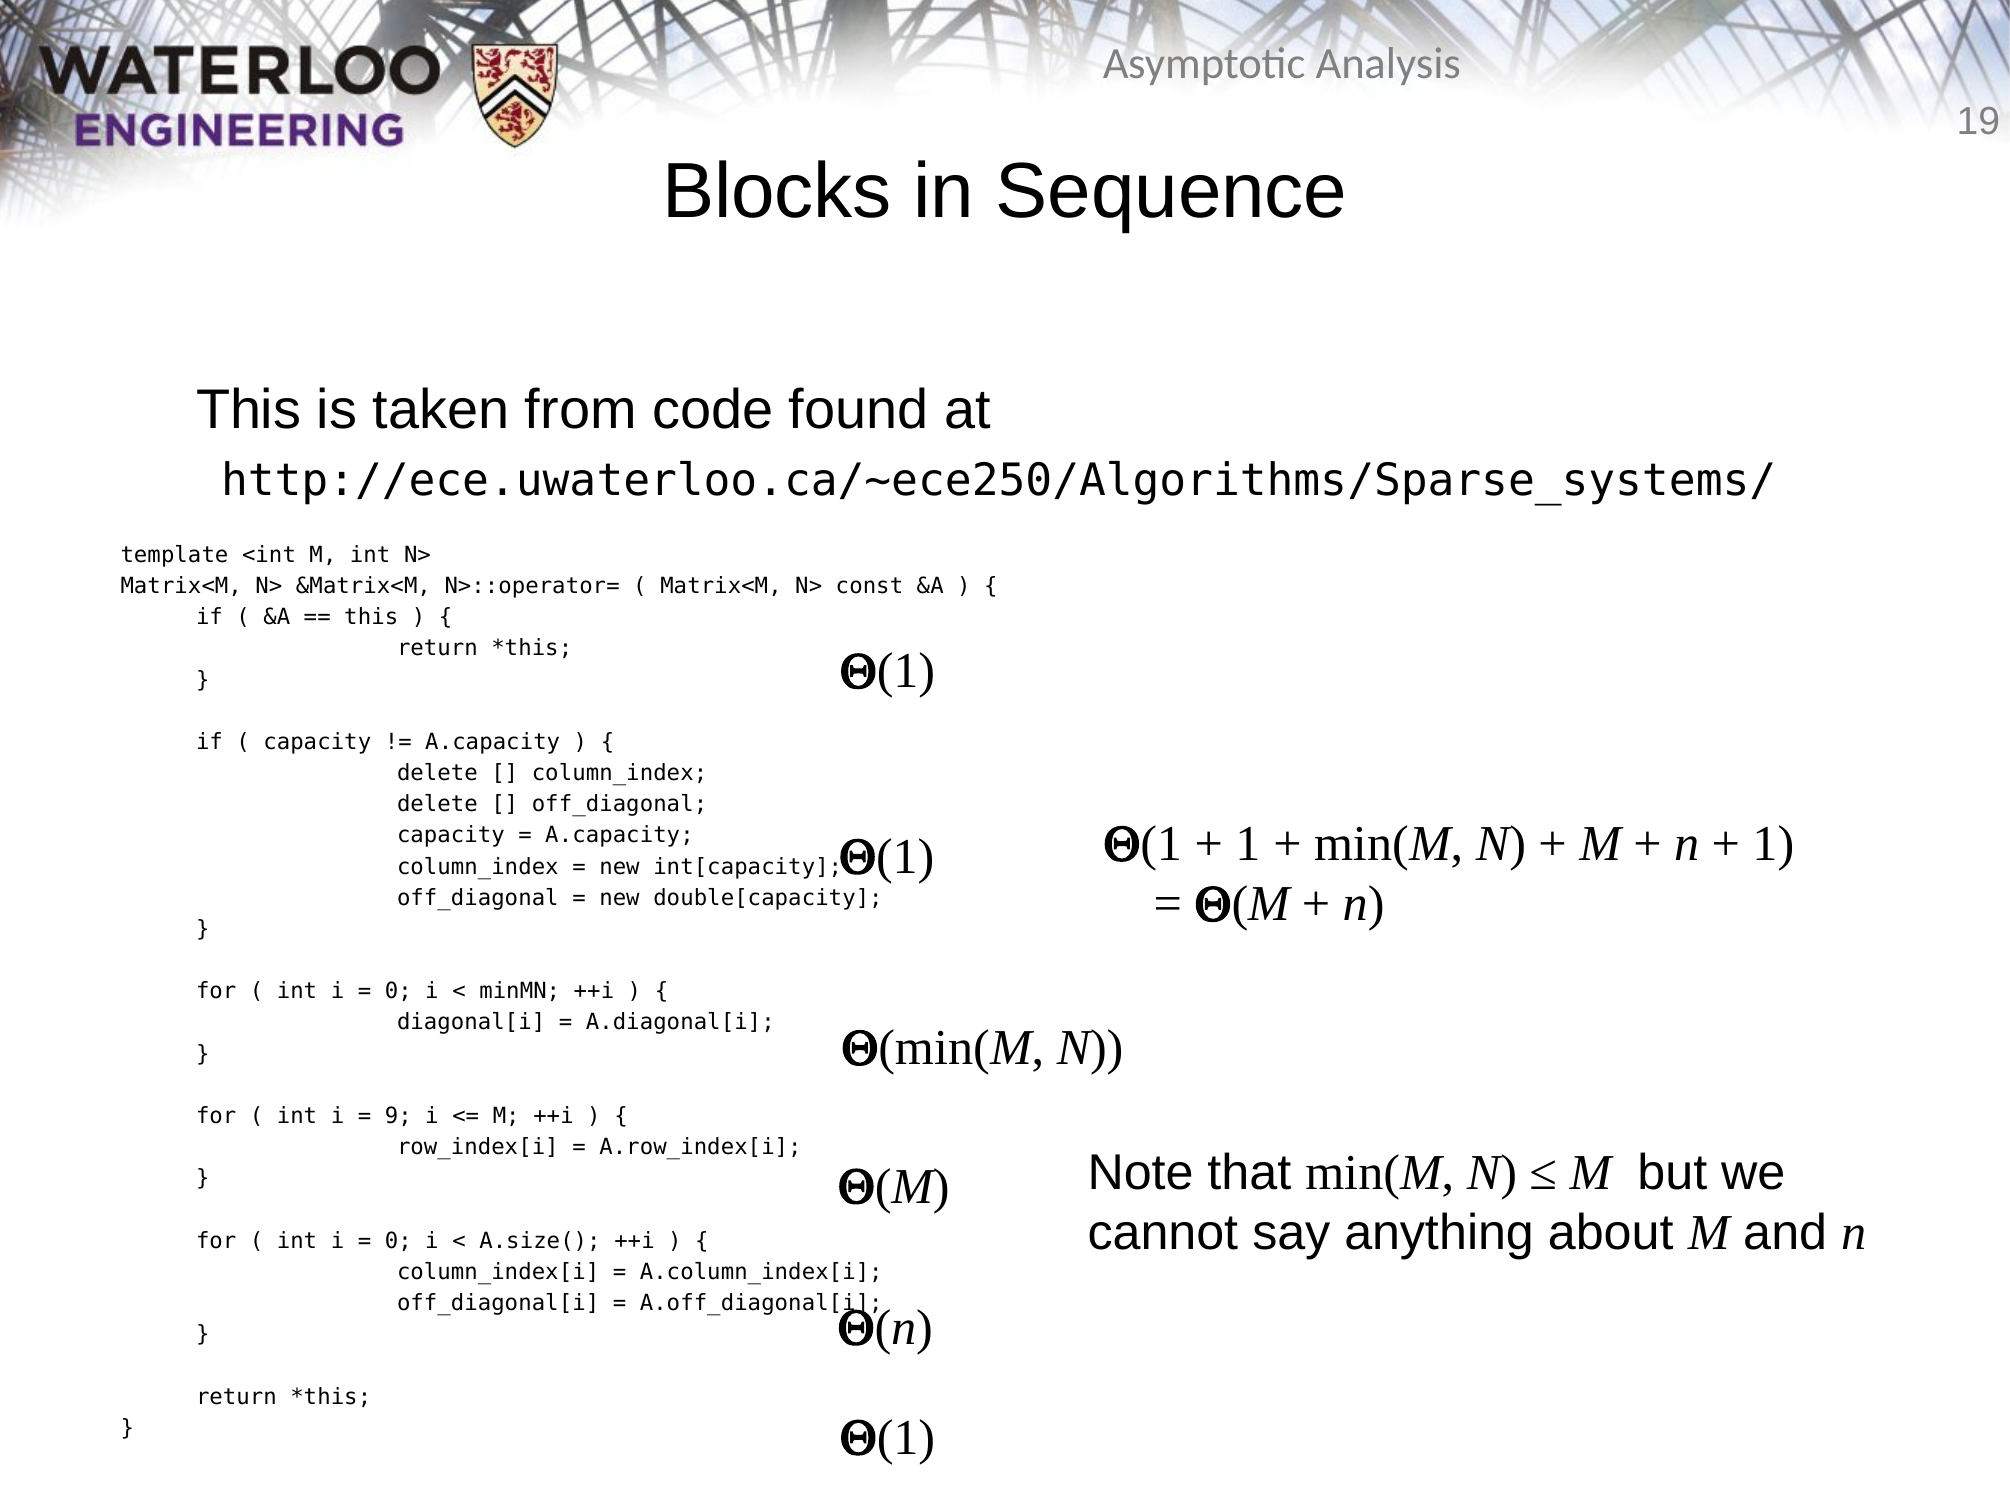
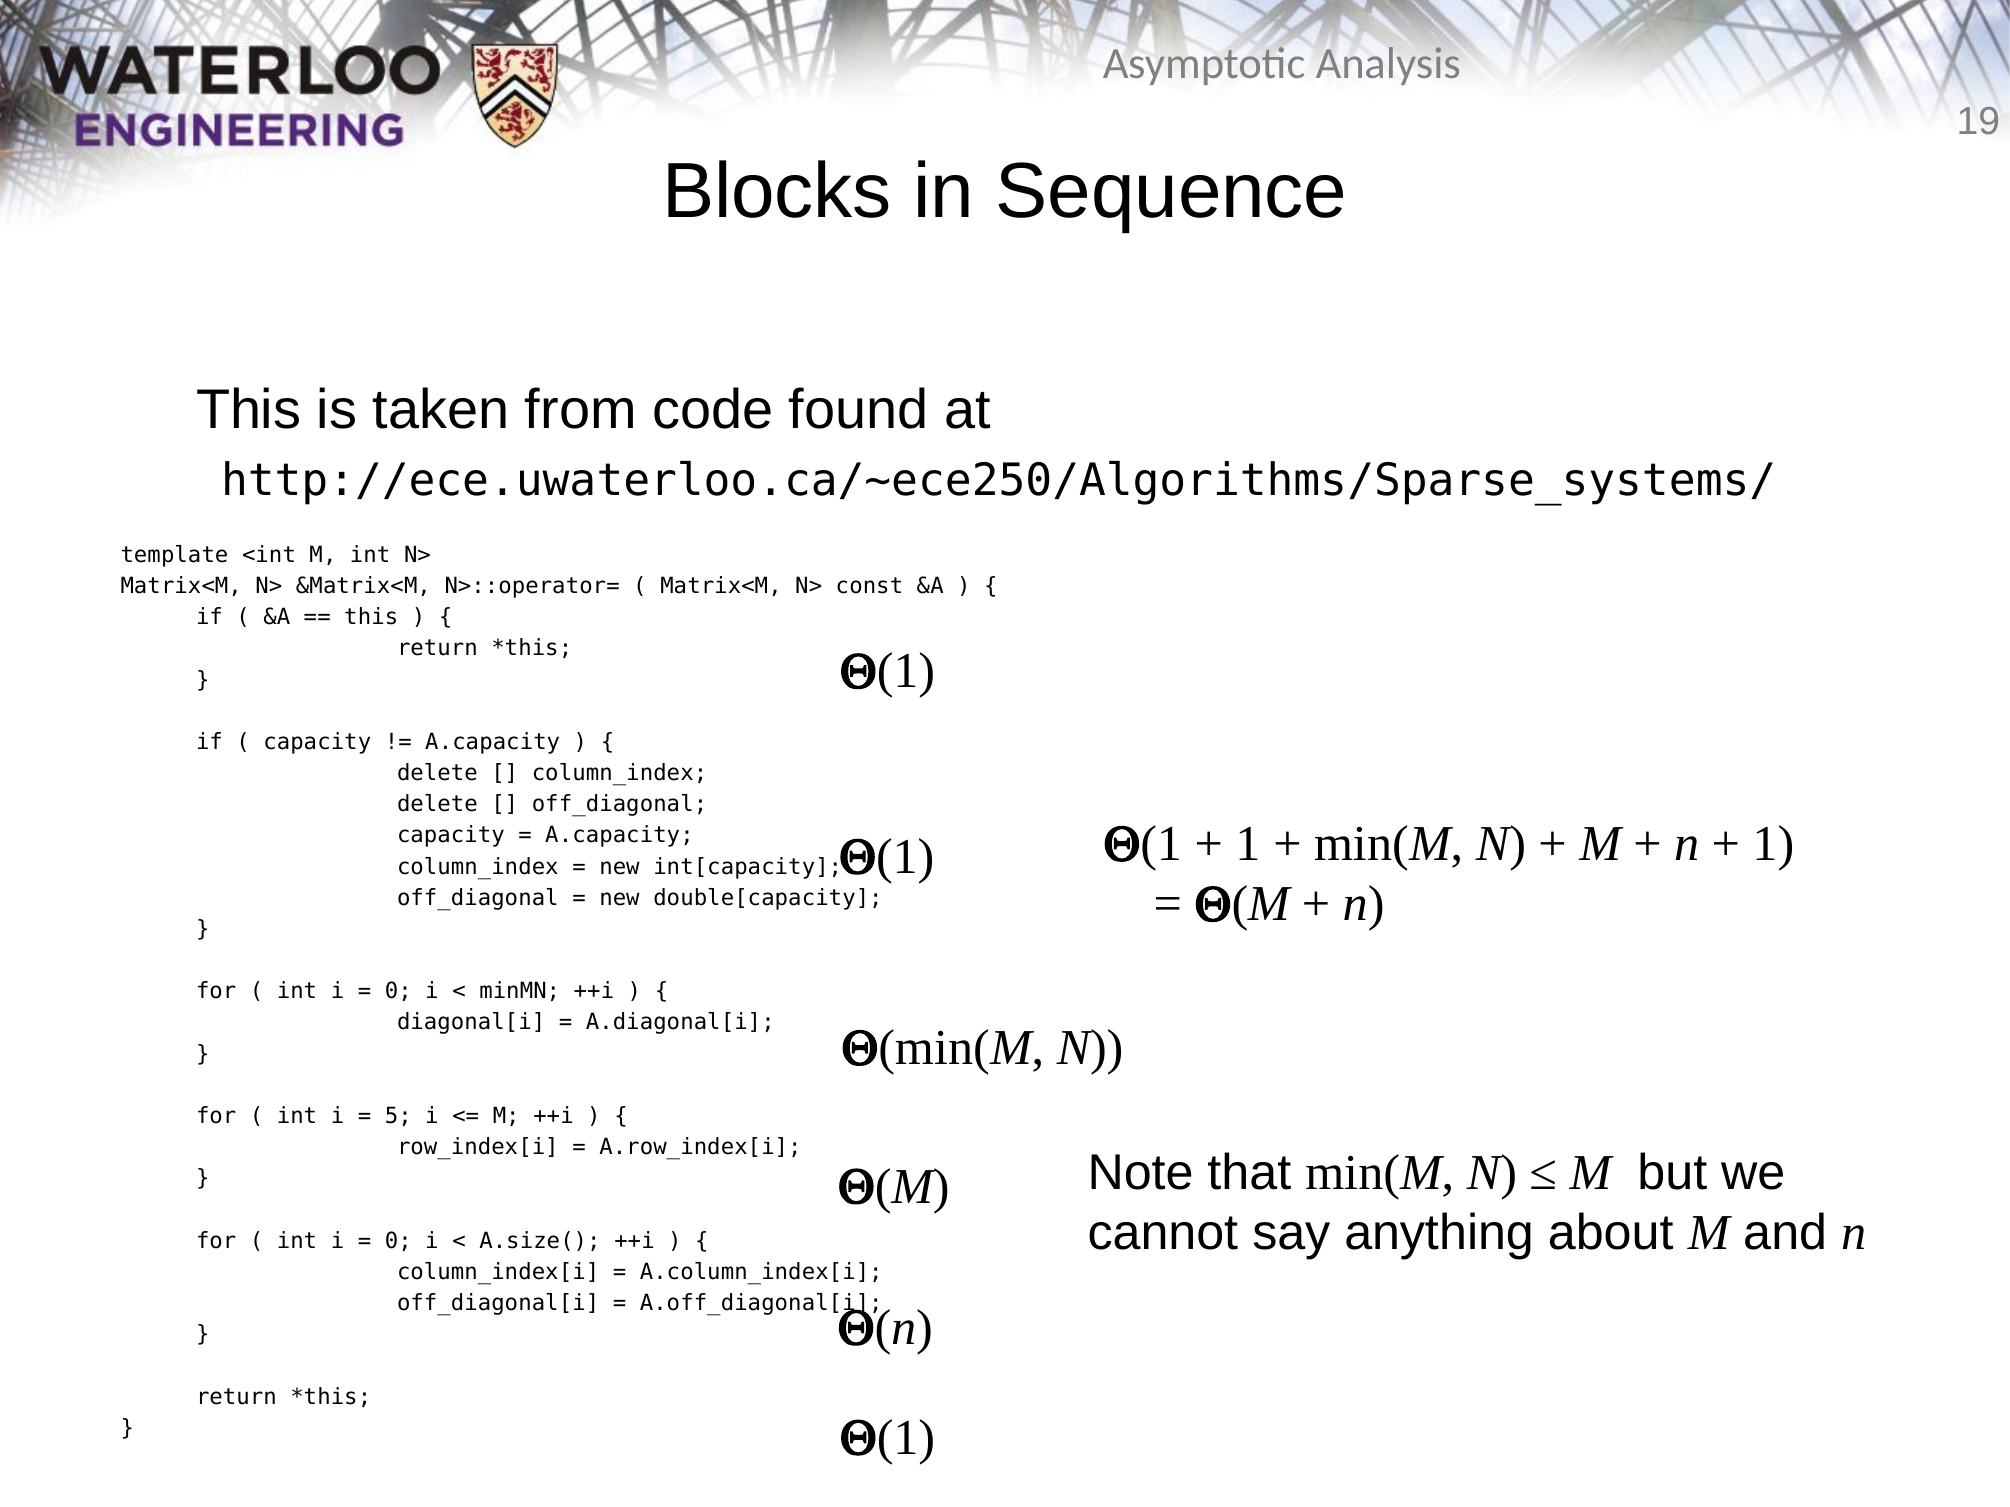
9: 9 -> 5 (398, 1116)
